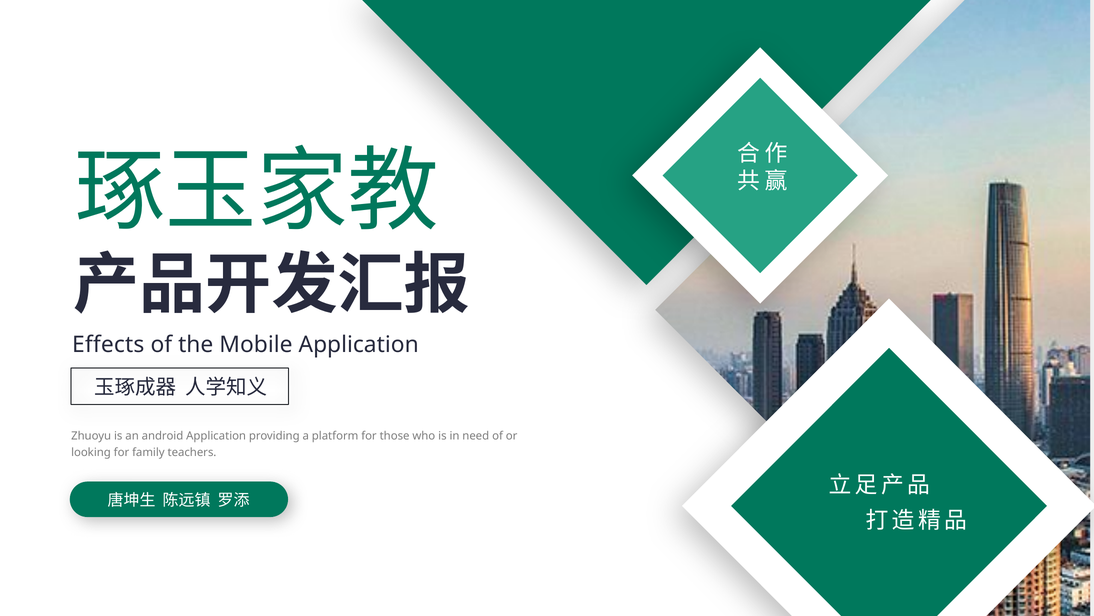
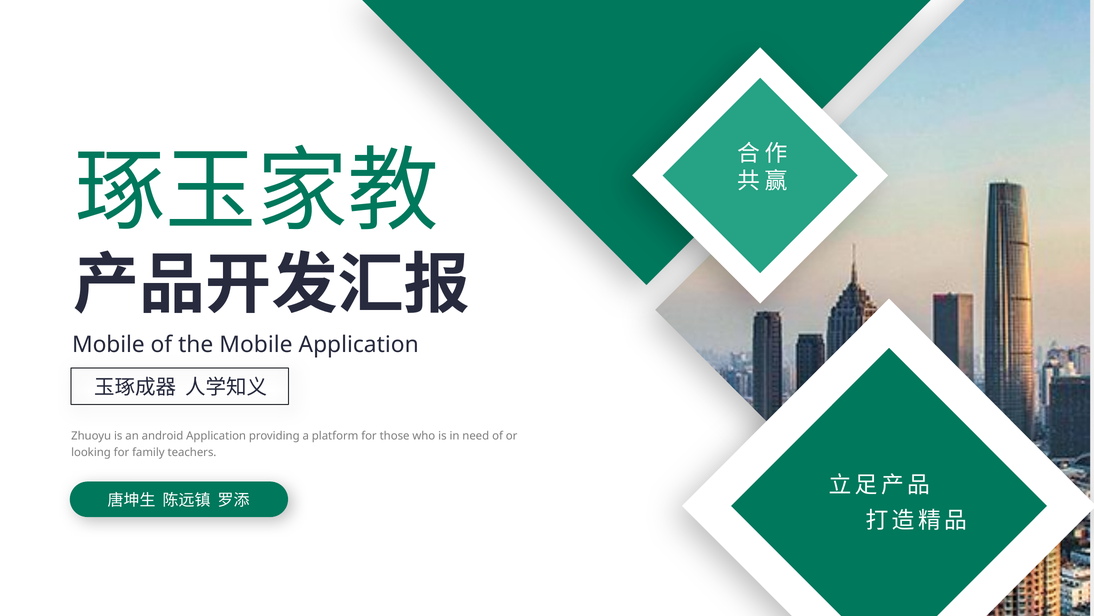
Effects: Effects -> Mobile (108, 344)
